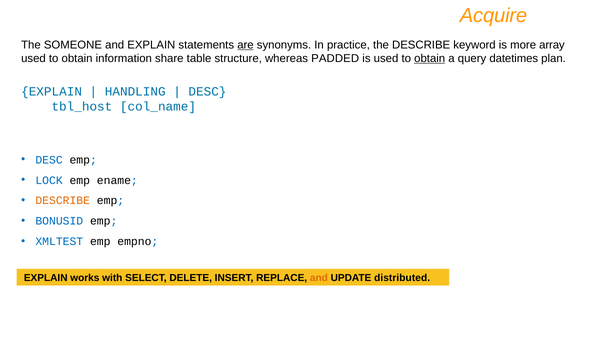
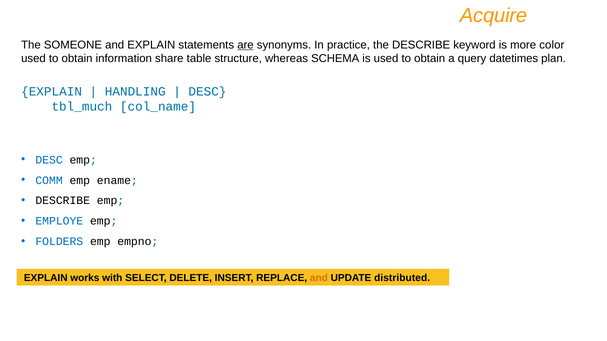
array: array -> color (552, 45)
PADDED: PADDED -> SCHEMA (335, 59)
obtain underline: present -> none (430, 59)
tbl_host: tbl_host -> tbl_much (82, 107)
LOCK: LOCK -> COMM (49, 180)
DESCRIBE colour: orange -> black (63, 201)
BONUSID: BONUSID -> EMPLOYE (59, 221)
XMLTEST: XMLTEST -> FOLDERS (59, 242)
